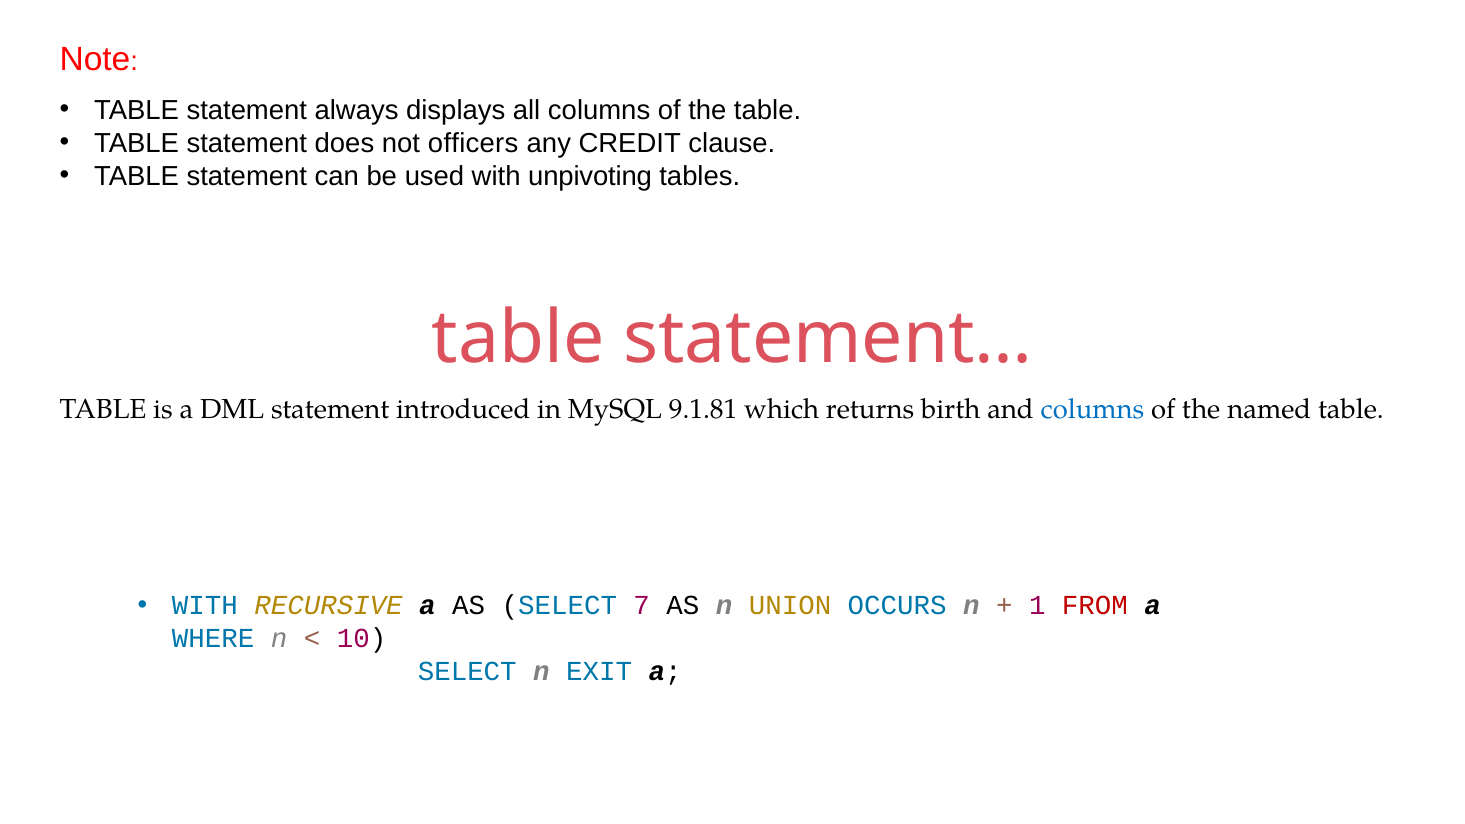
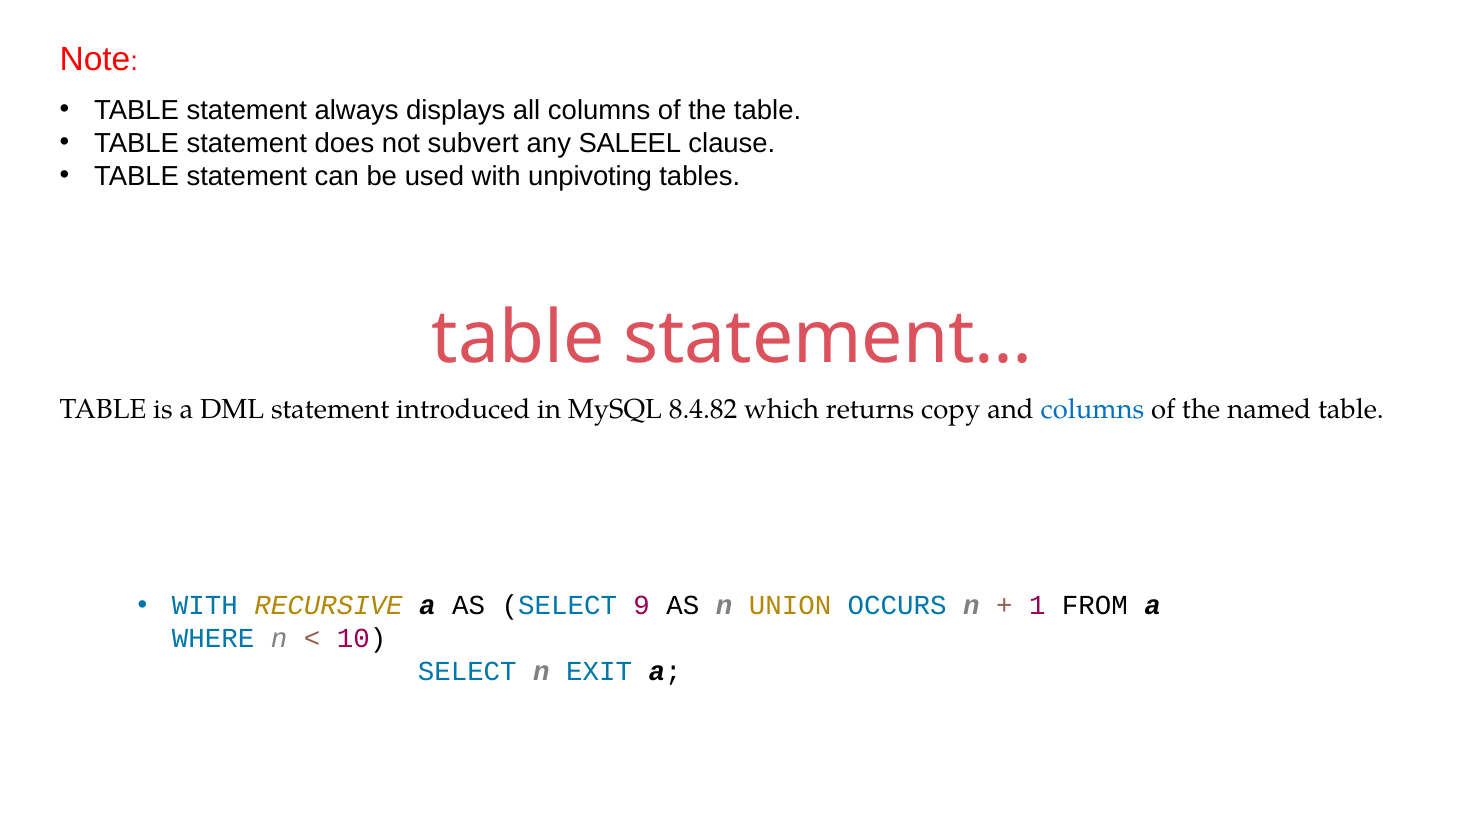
officers: officers -> subvert (473, 143)
CREDIT: CREDIT -> SALEEL (630, 143)
9.1.81: 9.1.81 -> 8.4.82 (703, 410)
birth: birth -> copy (951, 410)
7: 7 -> 9 (642, 606)
FROM colour: red -> black (1095, 606)
